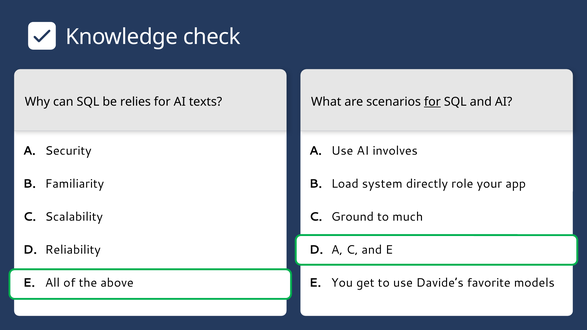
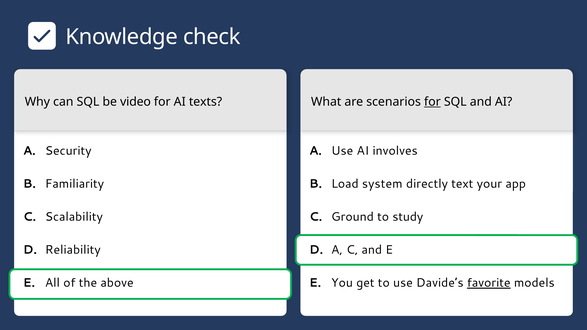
relies: relies -> video (135, 102)
role: role -> text (462, 184)
much: much -> study (408, 217)
favorite underline: none -> present (489, 283)
